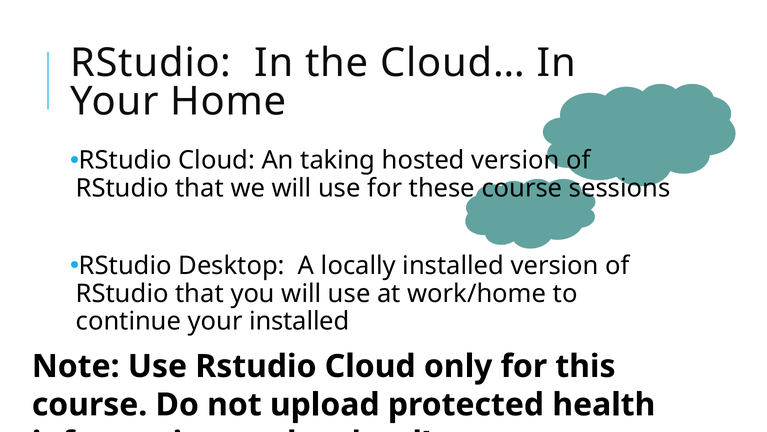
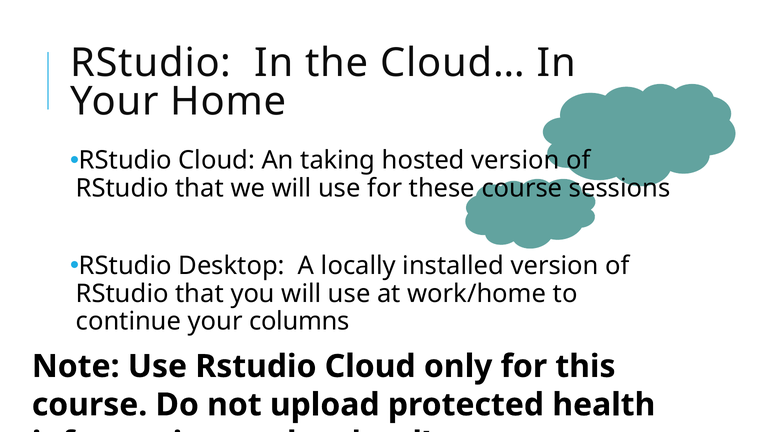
your installed: installed -> columns (299, 321)
